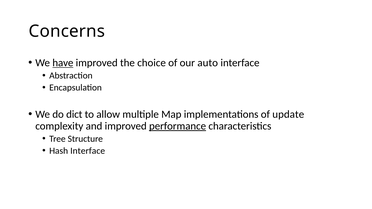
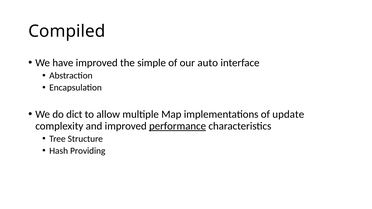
Concerns: Concerns -> Compiled (67, 31)
have underline: present -> none (63, 63)
choice: choice -> simple (152, 63)
Hash Interface: Interface -> Providing (88, 151)
